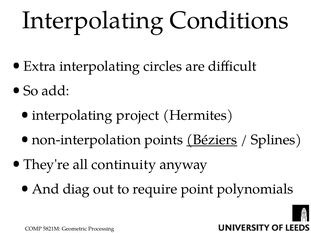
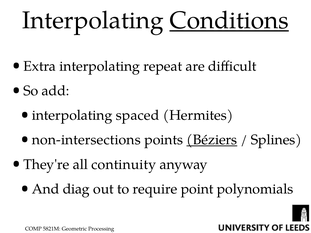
Conditions underline: none -> present (229, 20)
circles: circles -> repeat (163, 66)
project: project -> spaced (138, 115)
non-interpolation: non-interpolation -> non-intersections (86, 140)
